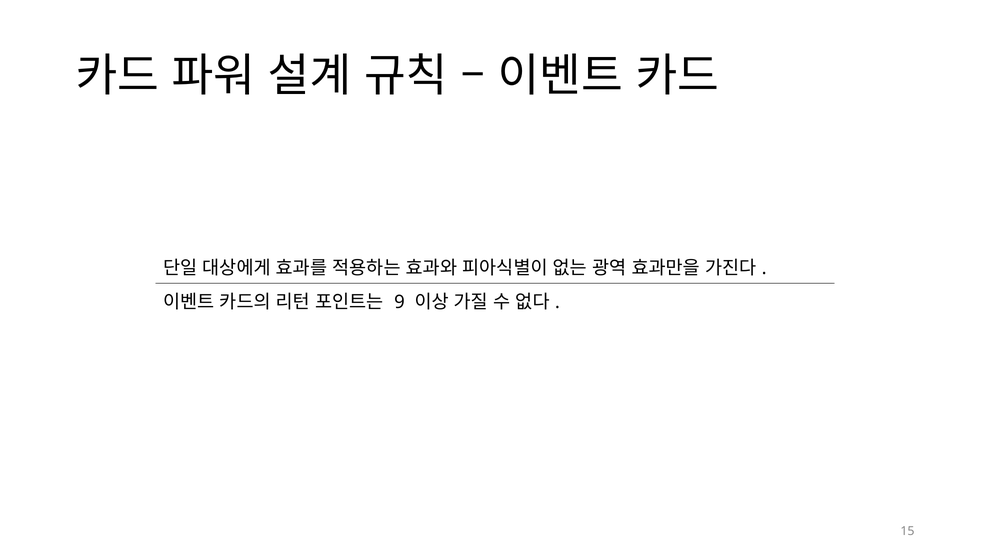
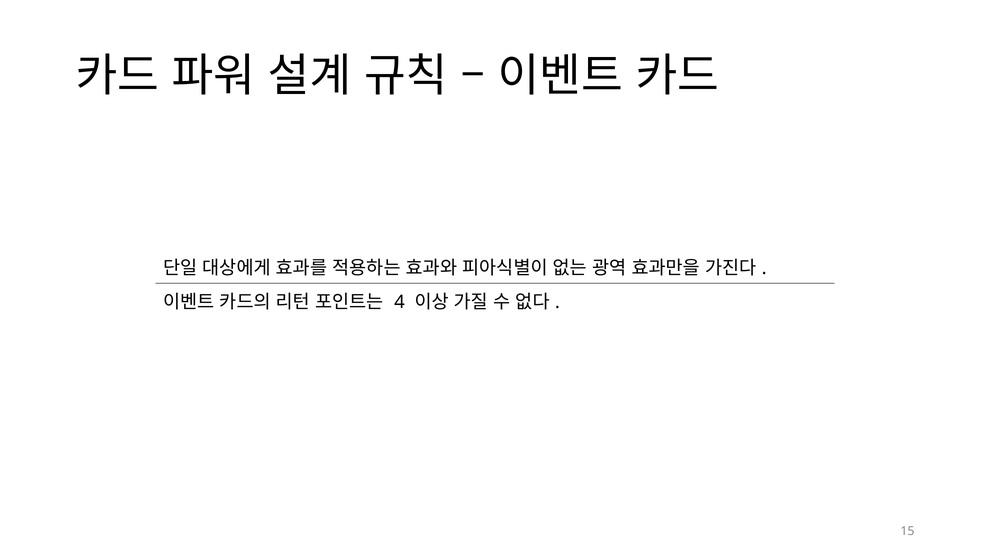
9: 9 -> 4 (399, 302)
